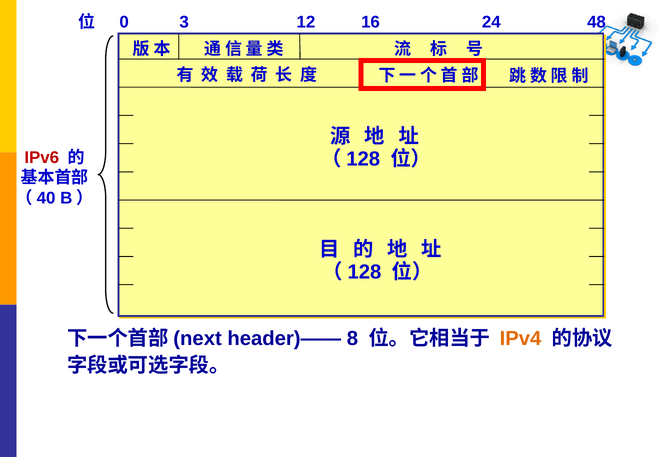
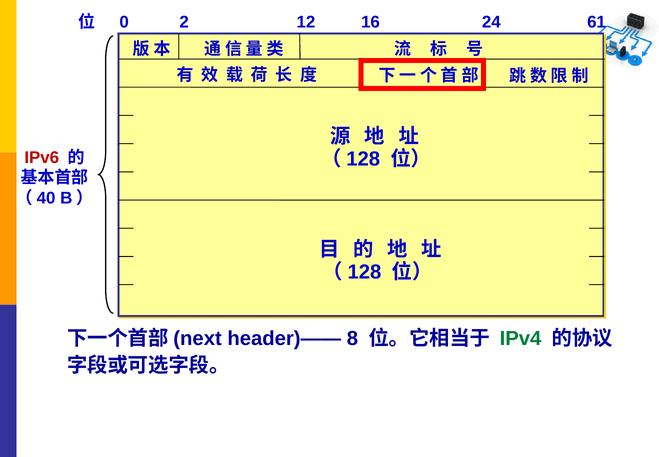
3: 3 -> 2 (184, 22)
48: 48 -> 61 (597, 22)
IPv4 colour: orange -> green (521, 338)
